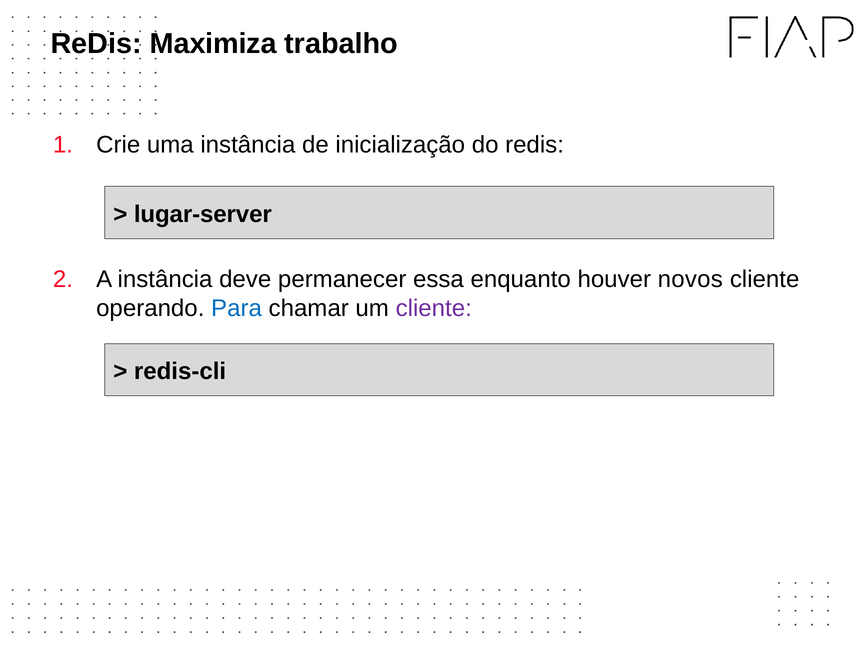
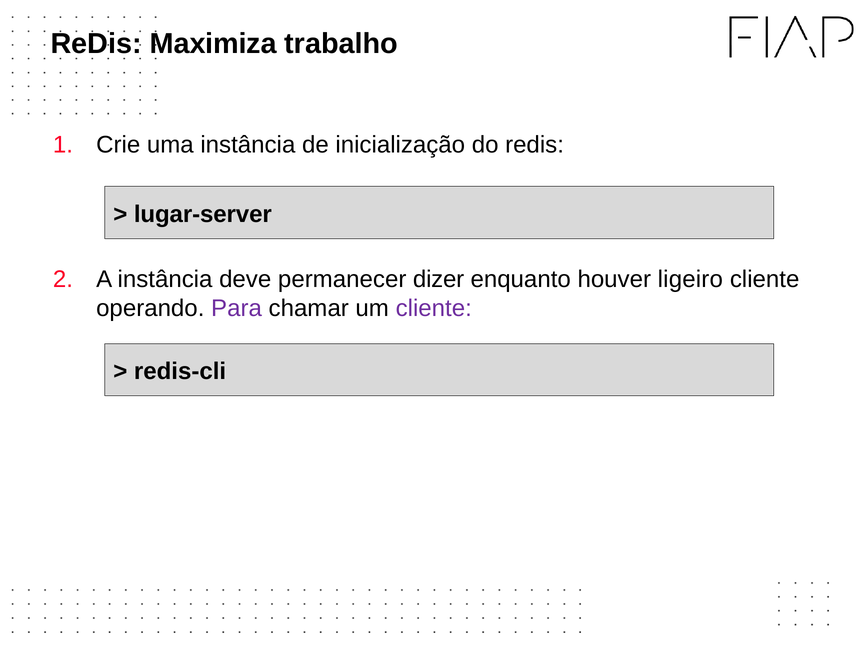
essa: essa -> dizer (439, 279)
novos: novos -> ligeiro (690, 279)
Para colour: blue -> purple (237, 308)
